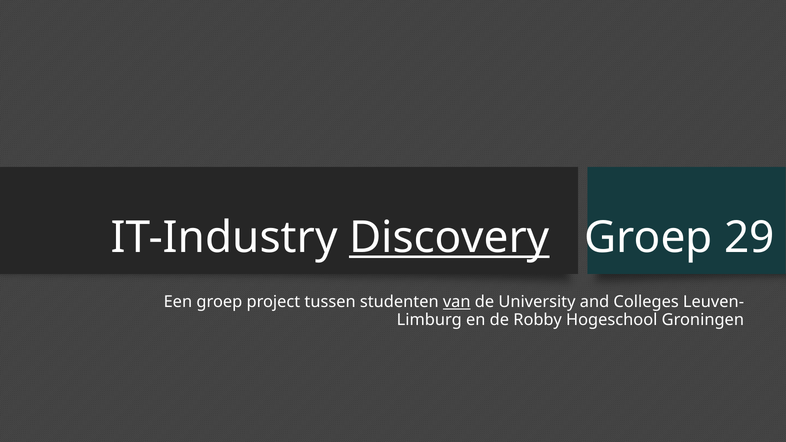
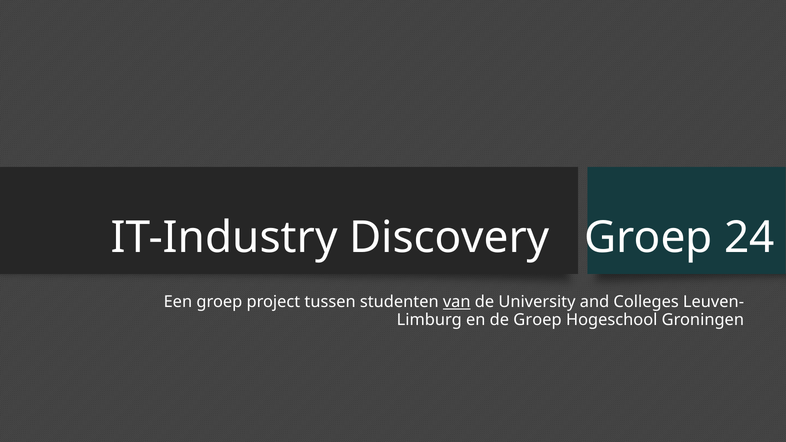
29: 29 -> 24 (749, 238)
Discovery underline: present -> none (449, 238)
de Robby: Robby -> Groep (538, 320)
